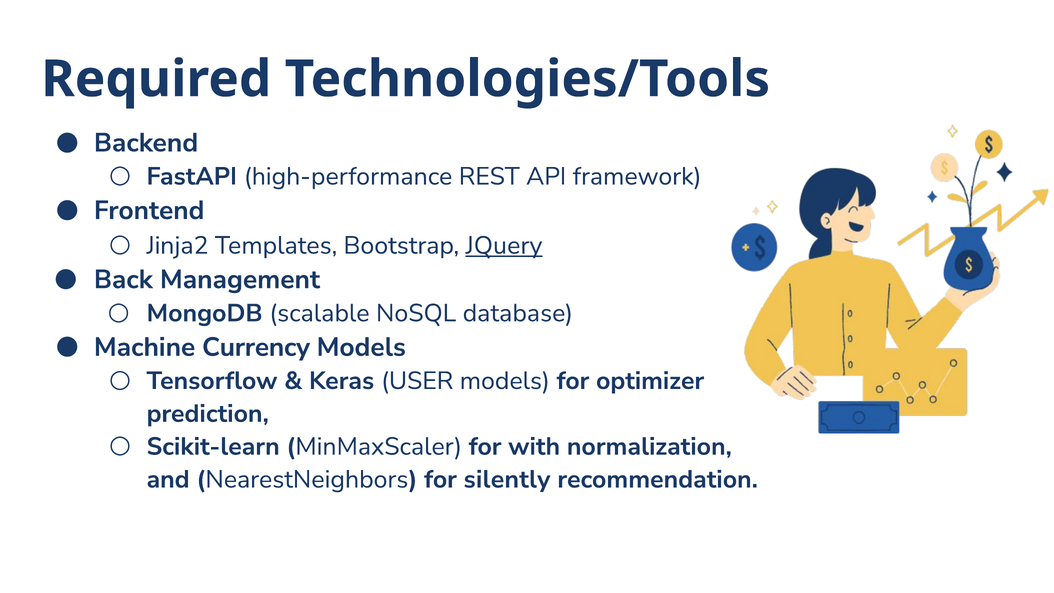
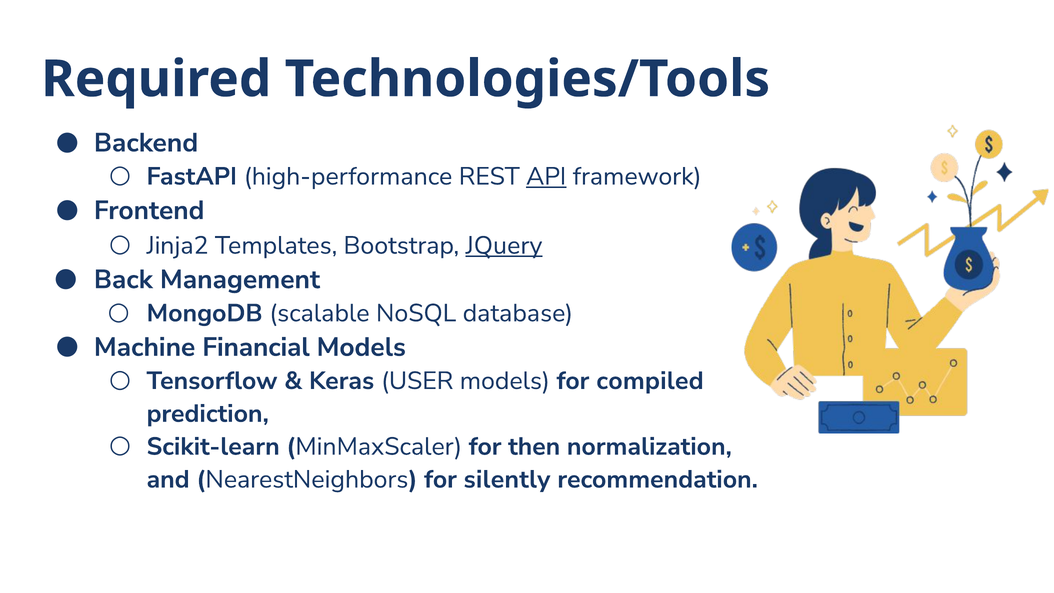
API underline: none -> present (546, 176)
Currency: Currency -> Financial (256, 347)
optimizer: optimizer -> compiled (650, 381)
with: with -> then (534, 446)
